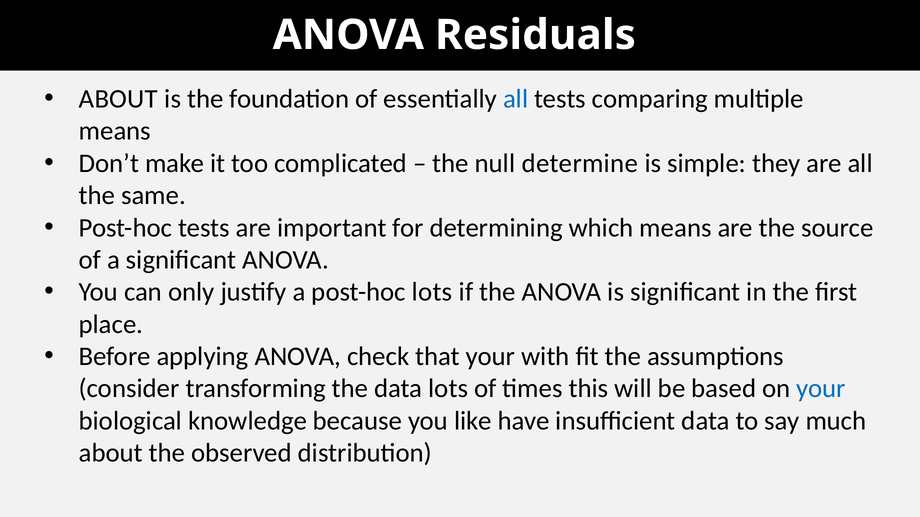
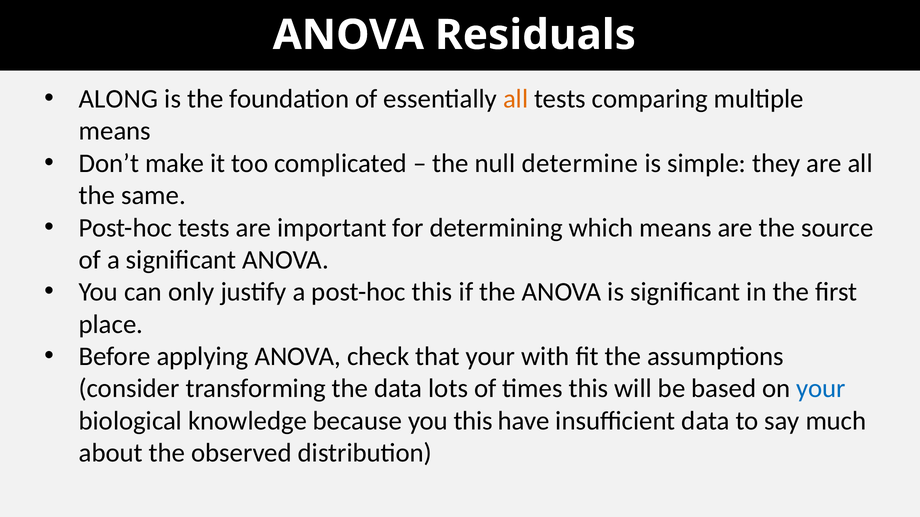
ABOUT: ABOUT -> ALONG (118, 99)
all colour: blue -> orange (516, 99)
post-hoc lots: lots -> this (432, 292)
you like: like -> this (473, 421)
